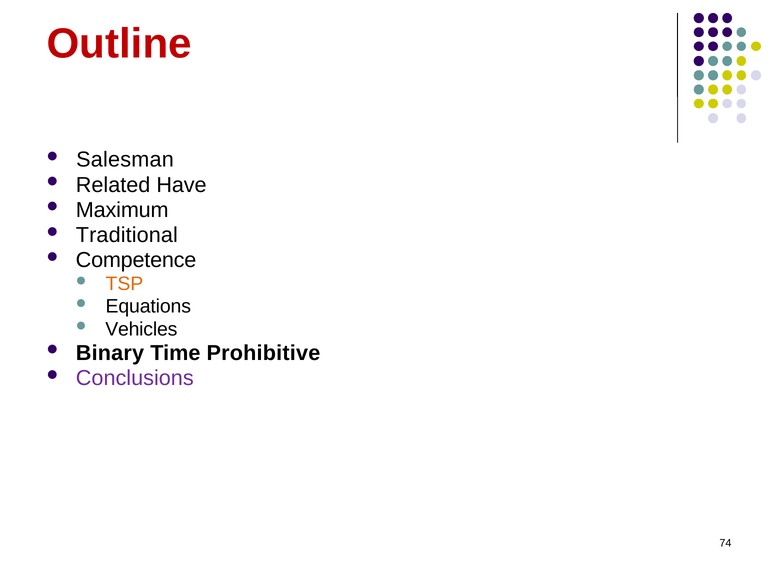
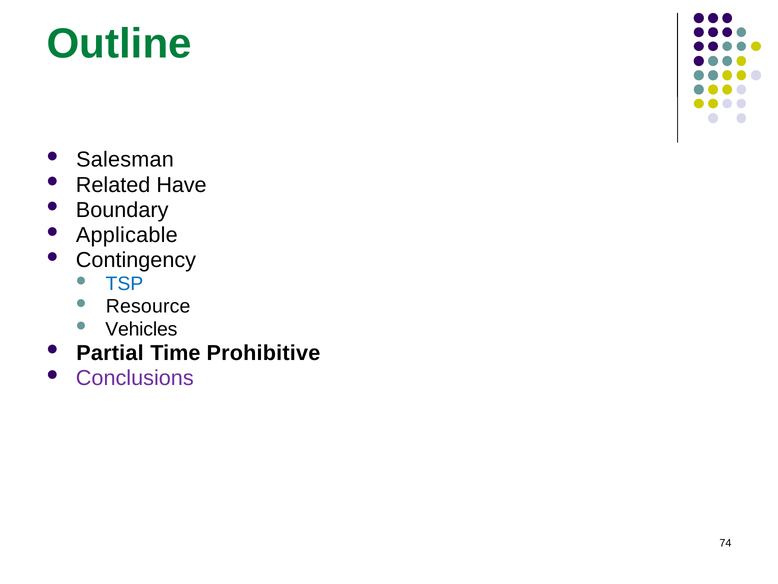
Outline colour: red -> green (119, 44)
Maximum: Maximum -> Boundary (122, 210)
Traditional: Traditional -> Applicable (127, 235)
Competence: Competence -> Contingency (136, 260)
TSP colour: orange -> blue (124, 284)
Equations: Equations -> Resource (148, 306)
Binary: Binary -> Partial (110, 353)
